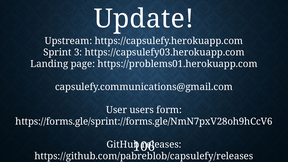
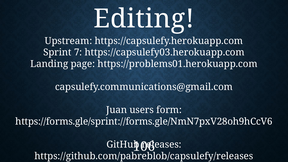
Update: Update -> Editing (144, 19)
3: 3 -> 7 (78, 52)
User: User -> Juan (117, 110)
